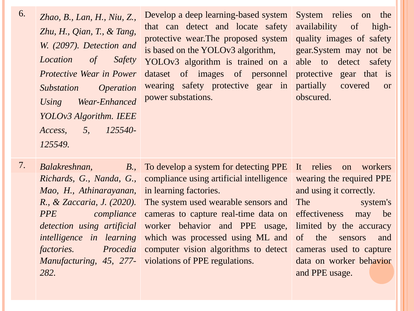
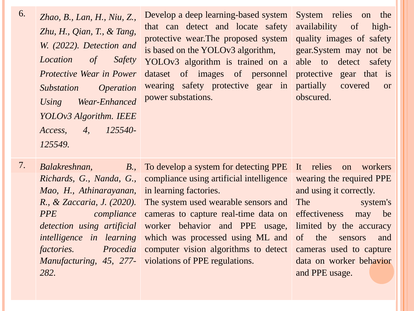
2097: 2097 -> 2022 (66, 45)
5: 5 -> 4 (86, 130)
